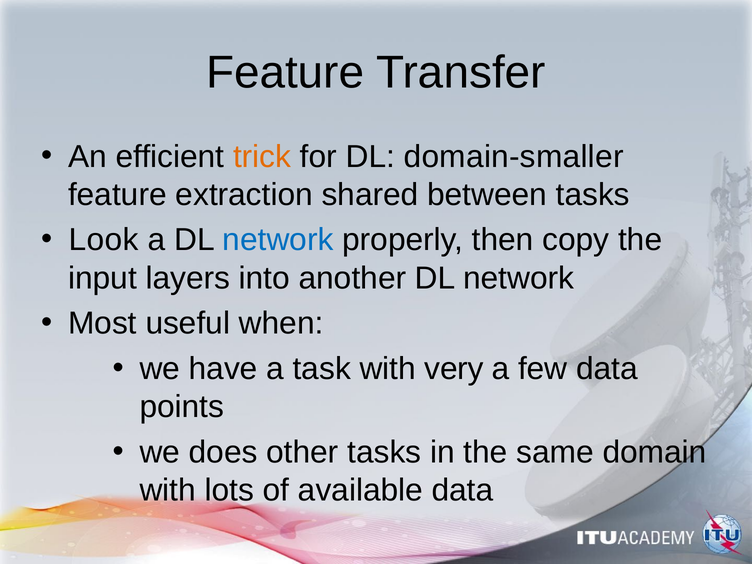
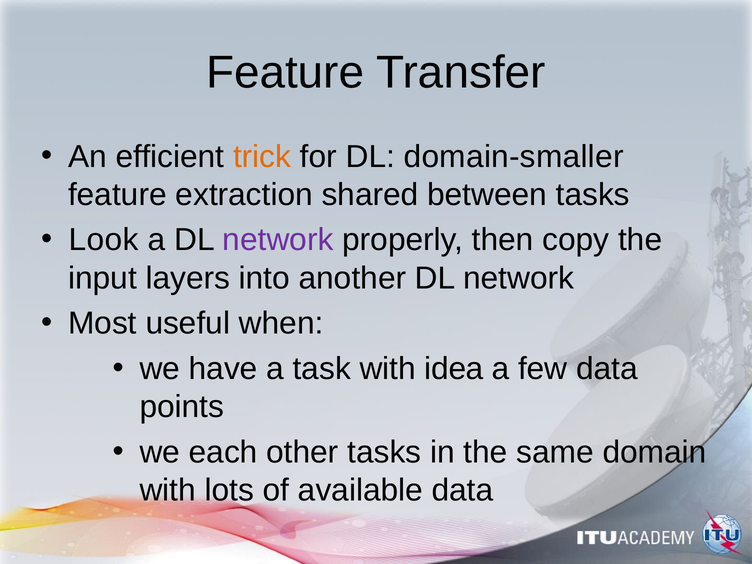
network colour: blue -> purple (278, 240)
very: very -> idea (454, 369)
does: does -> each (223, 452)
